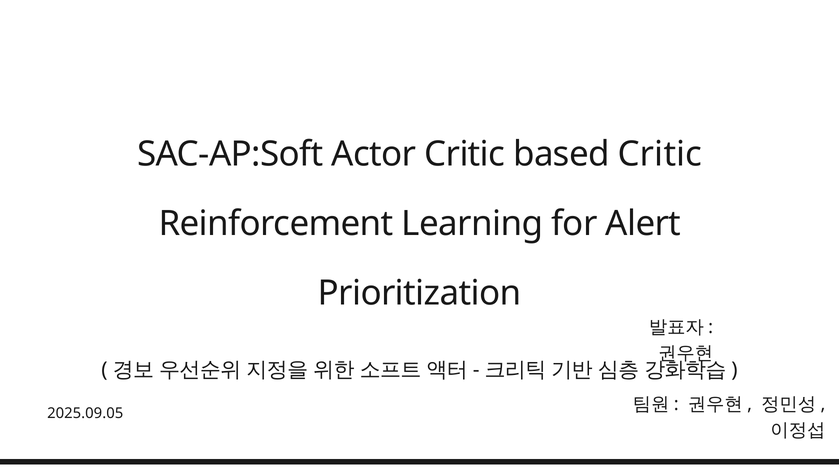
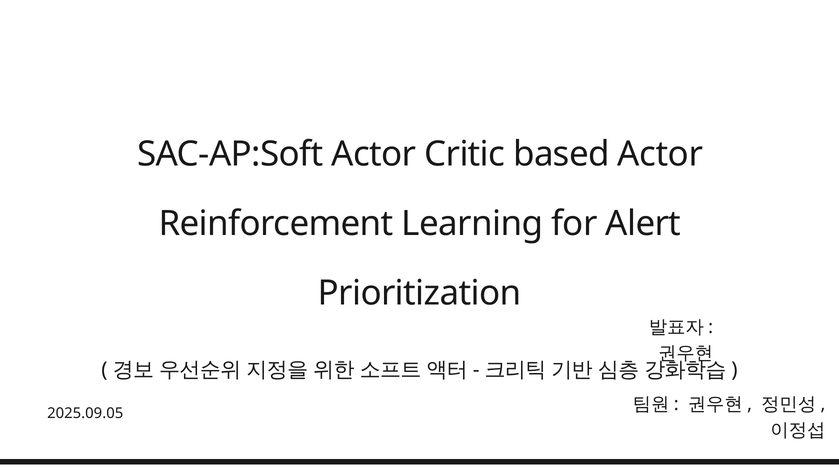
based Critic: Critic -> Actor (660, 154)
